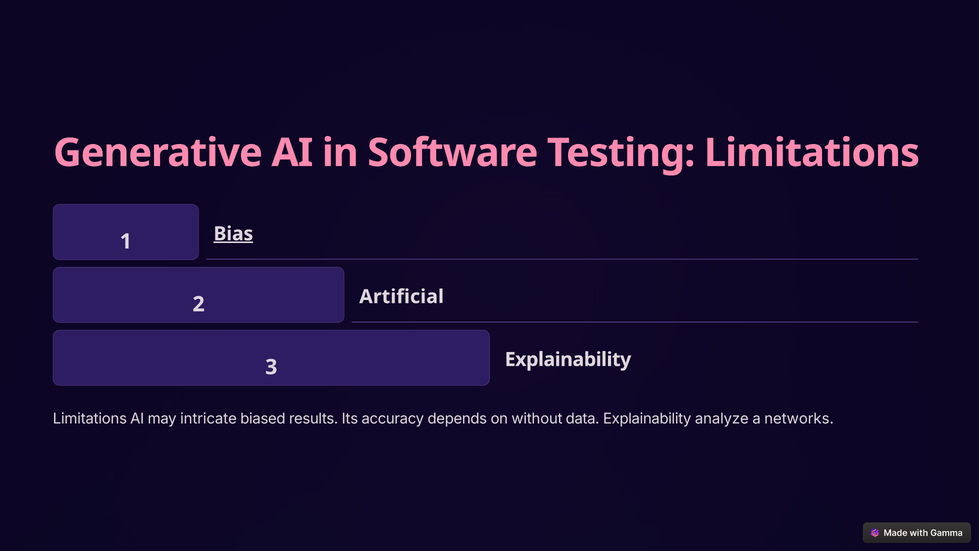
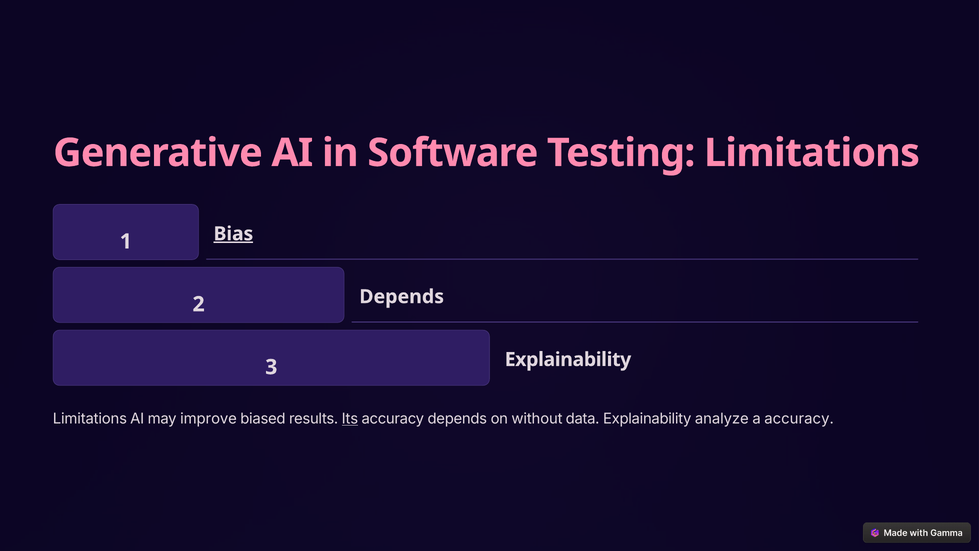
2 Artificial: Artificial -> Depends (402, 297)
intricate: intricate -> improve (209, 419)
Its underline: none -> present (350, 419)
a networks: networks -> accuracy (799, 419)
